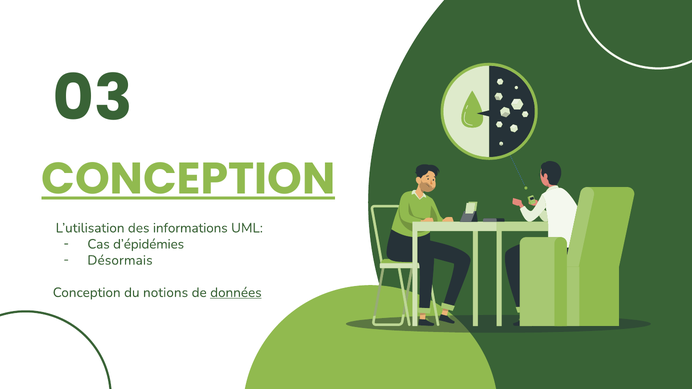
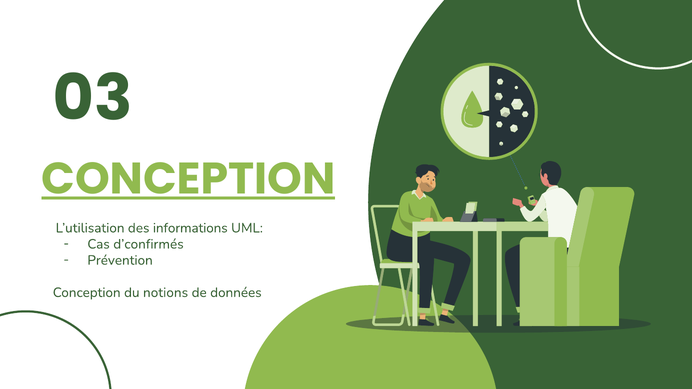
d’épidémies: d’épidémies -> d’confirmés (149, 244)
Désormais: Désormais -> Prévention (120, 260)
données underline: present -> none (236, 293)
